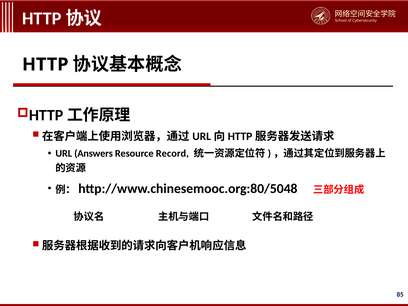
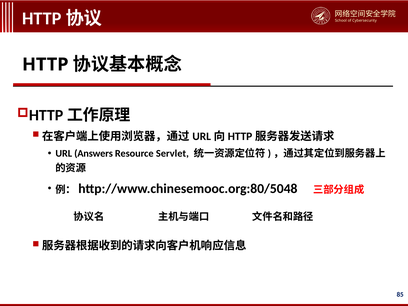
Record: Record -> Servlet (172, 154)
